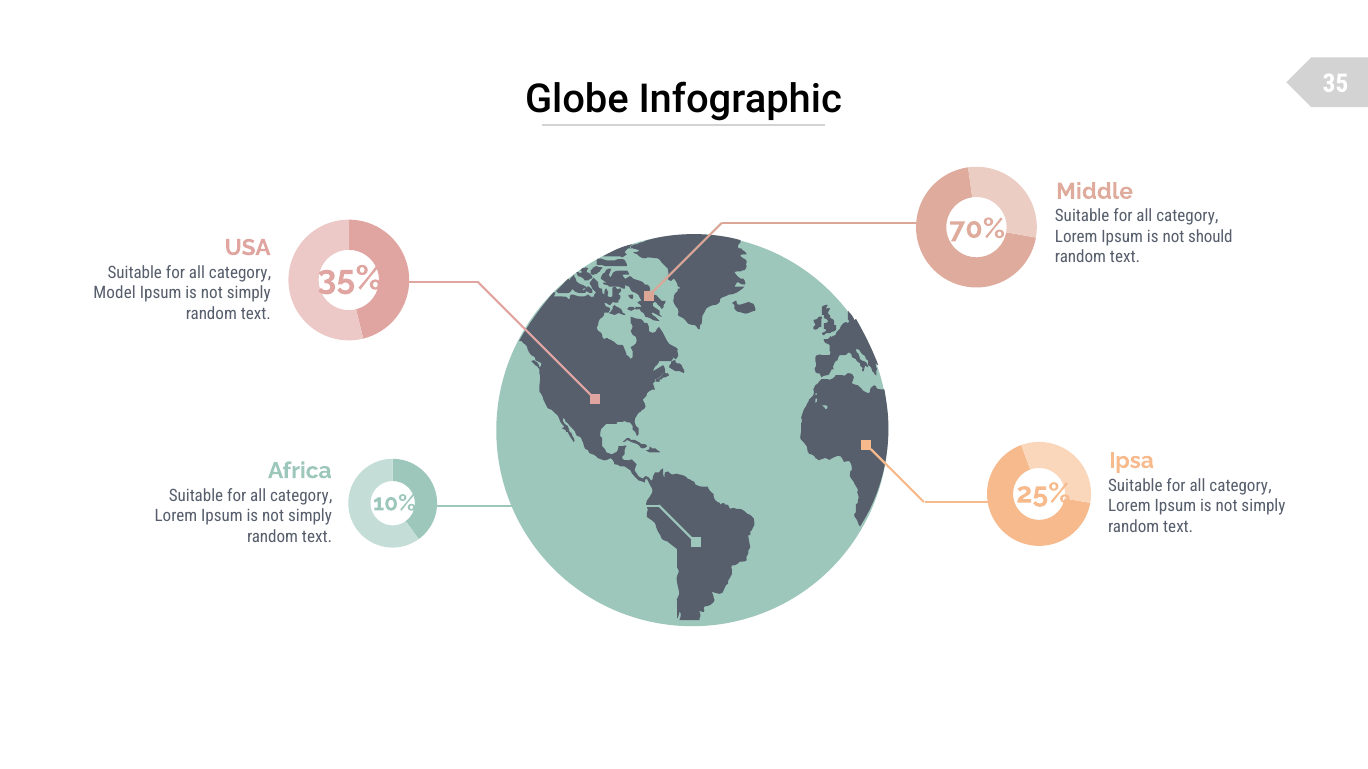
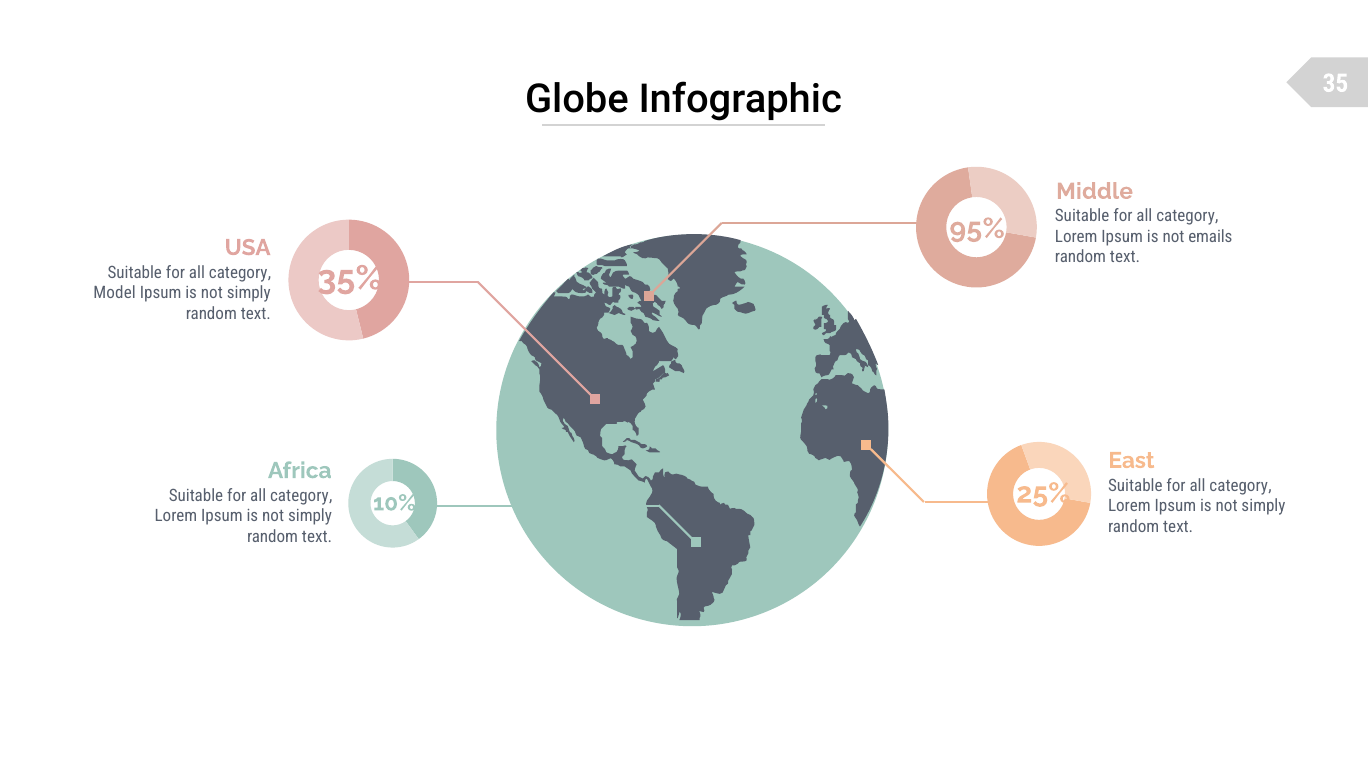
70%: 70% -> 95% (977, 229)
should: should -> emails (1210, 237)
Ipsa: Ipsa -> East (1131, 461)
